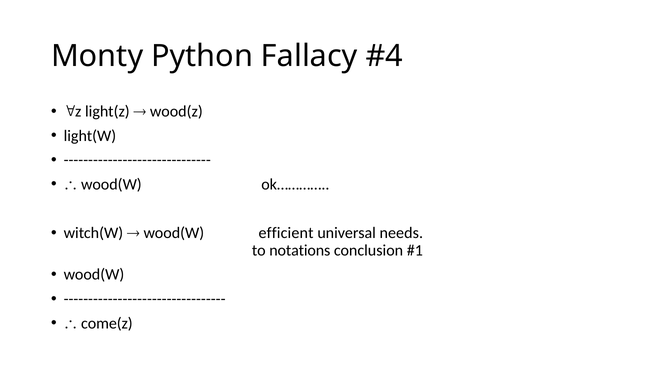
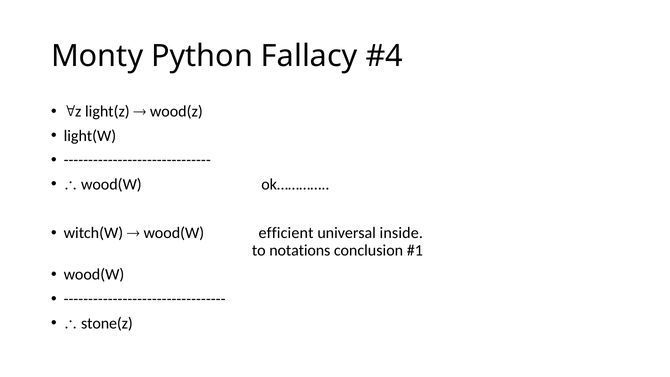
needs: needs -> inside (401, 233)
come(z: come(z -> stone(z (107, 323)
